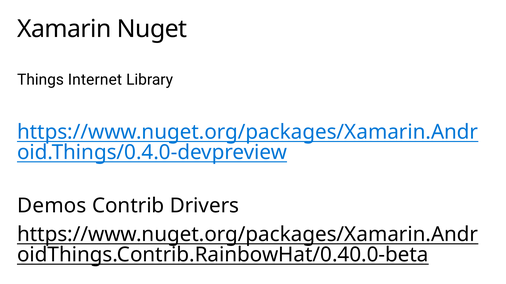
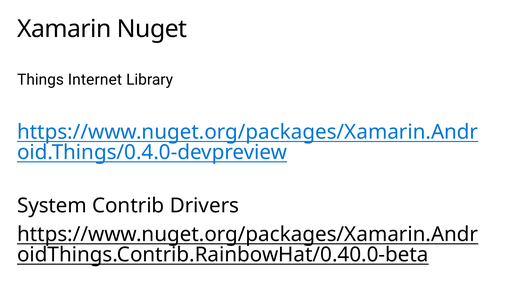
Demos: Demos -> System (52, 206)
